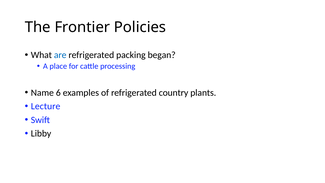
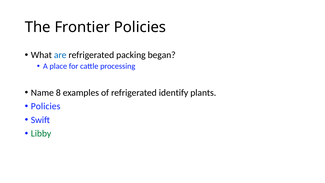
6: 6 -> 8 (58, 93)
country: country -> identify (174, 93)
Lecture: Lecture -> Policies (46, 106)
Libby colour: black -> green (41, 133)
